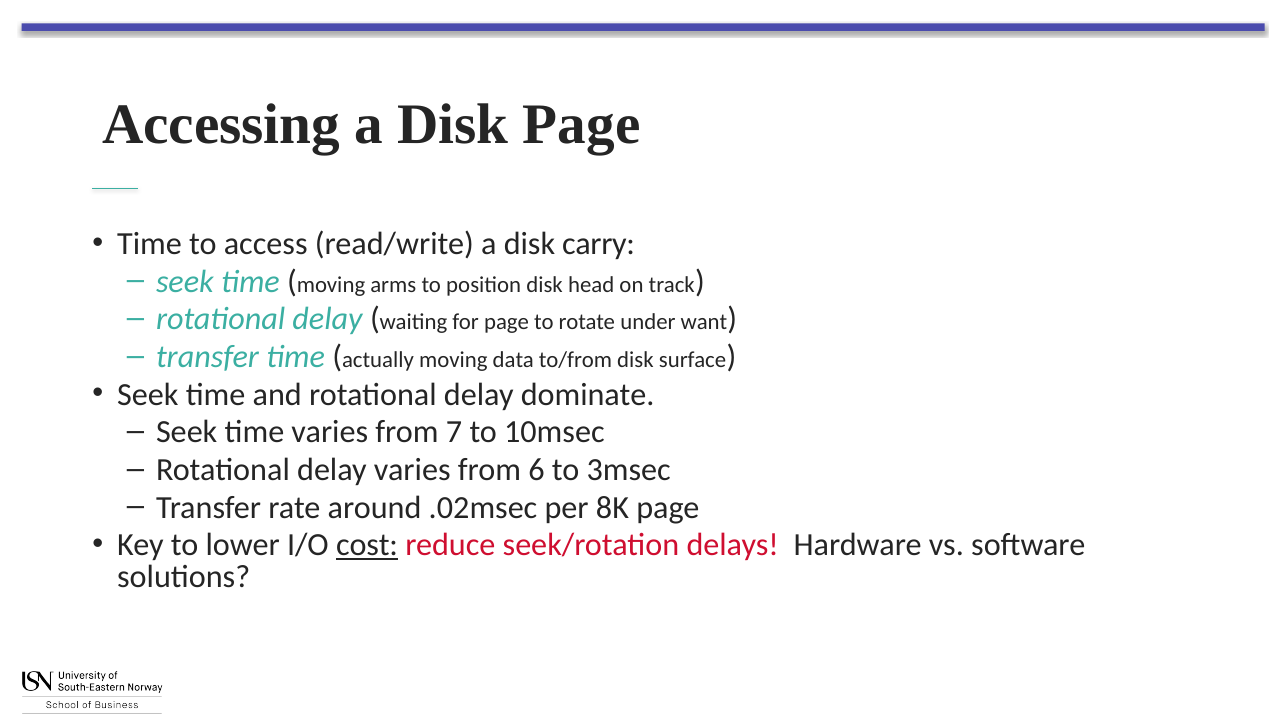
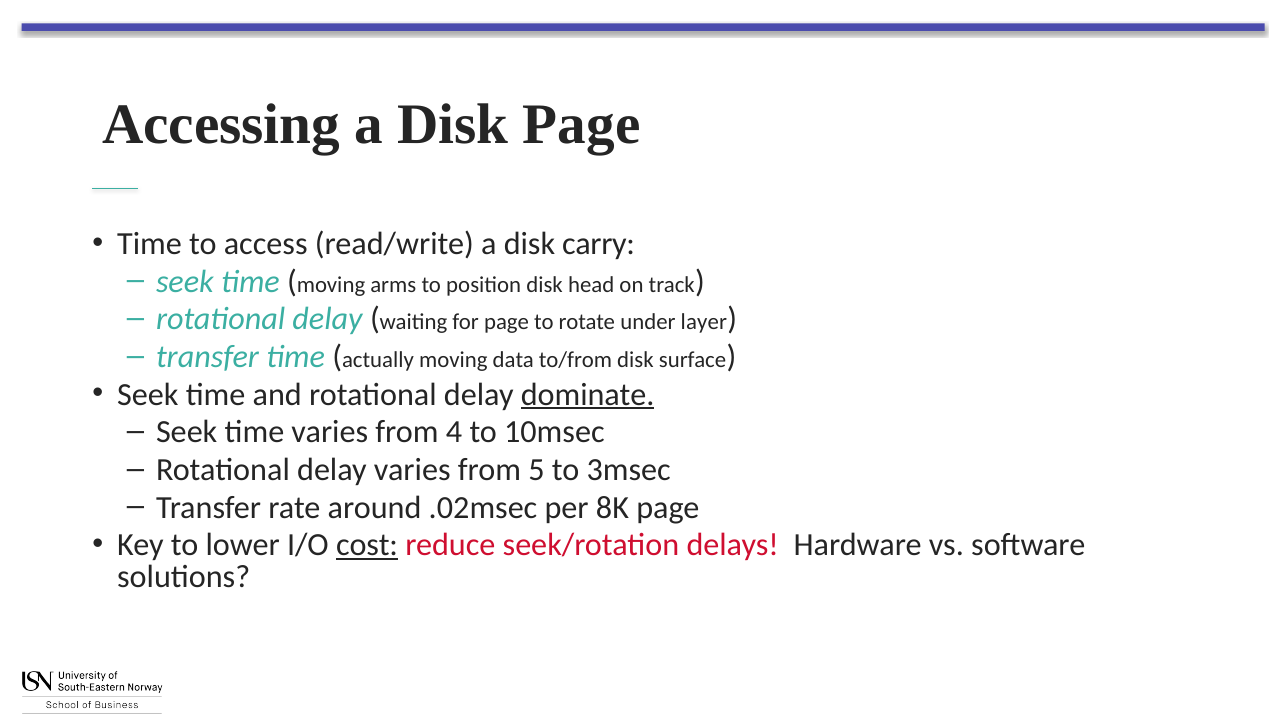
want: want -> layer (704, 322)
dominate underline: none -> present (588, 395)
7: 7 -> 4 (454, 432)
6: 6 -> 5 (536, 470)
